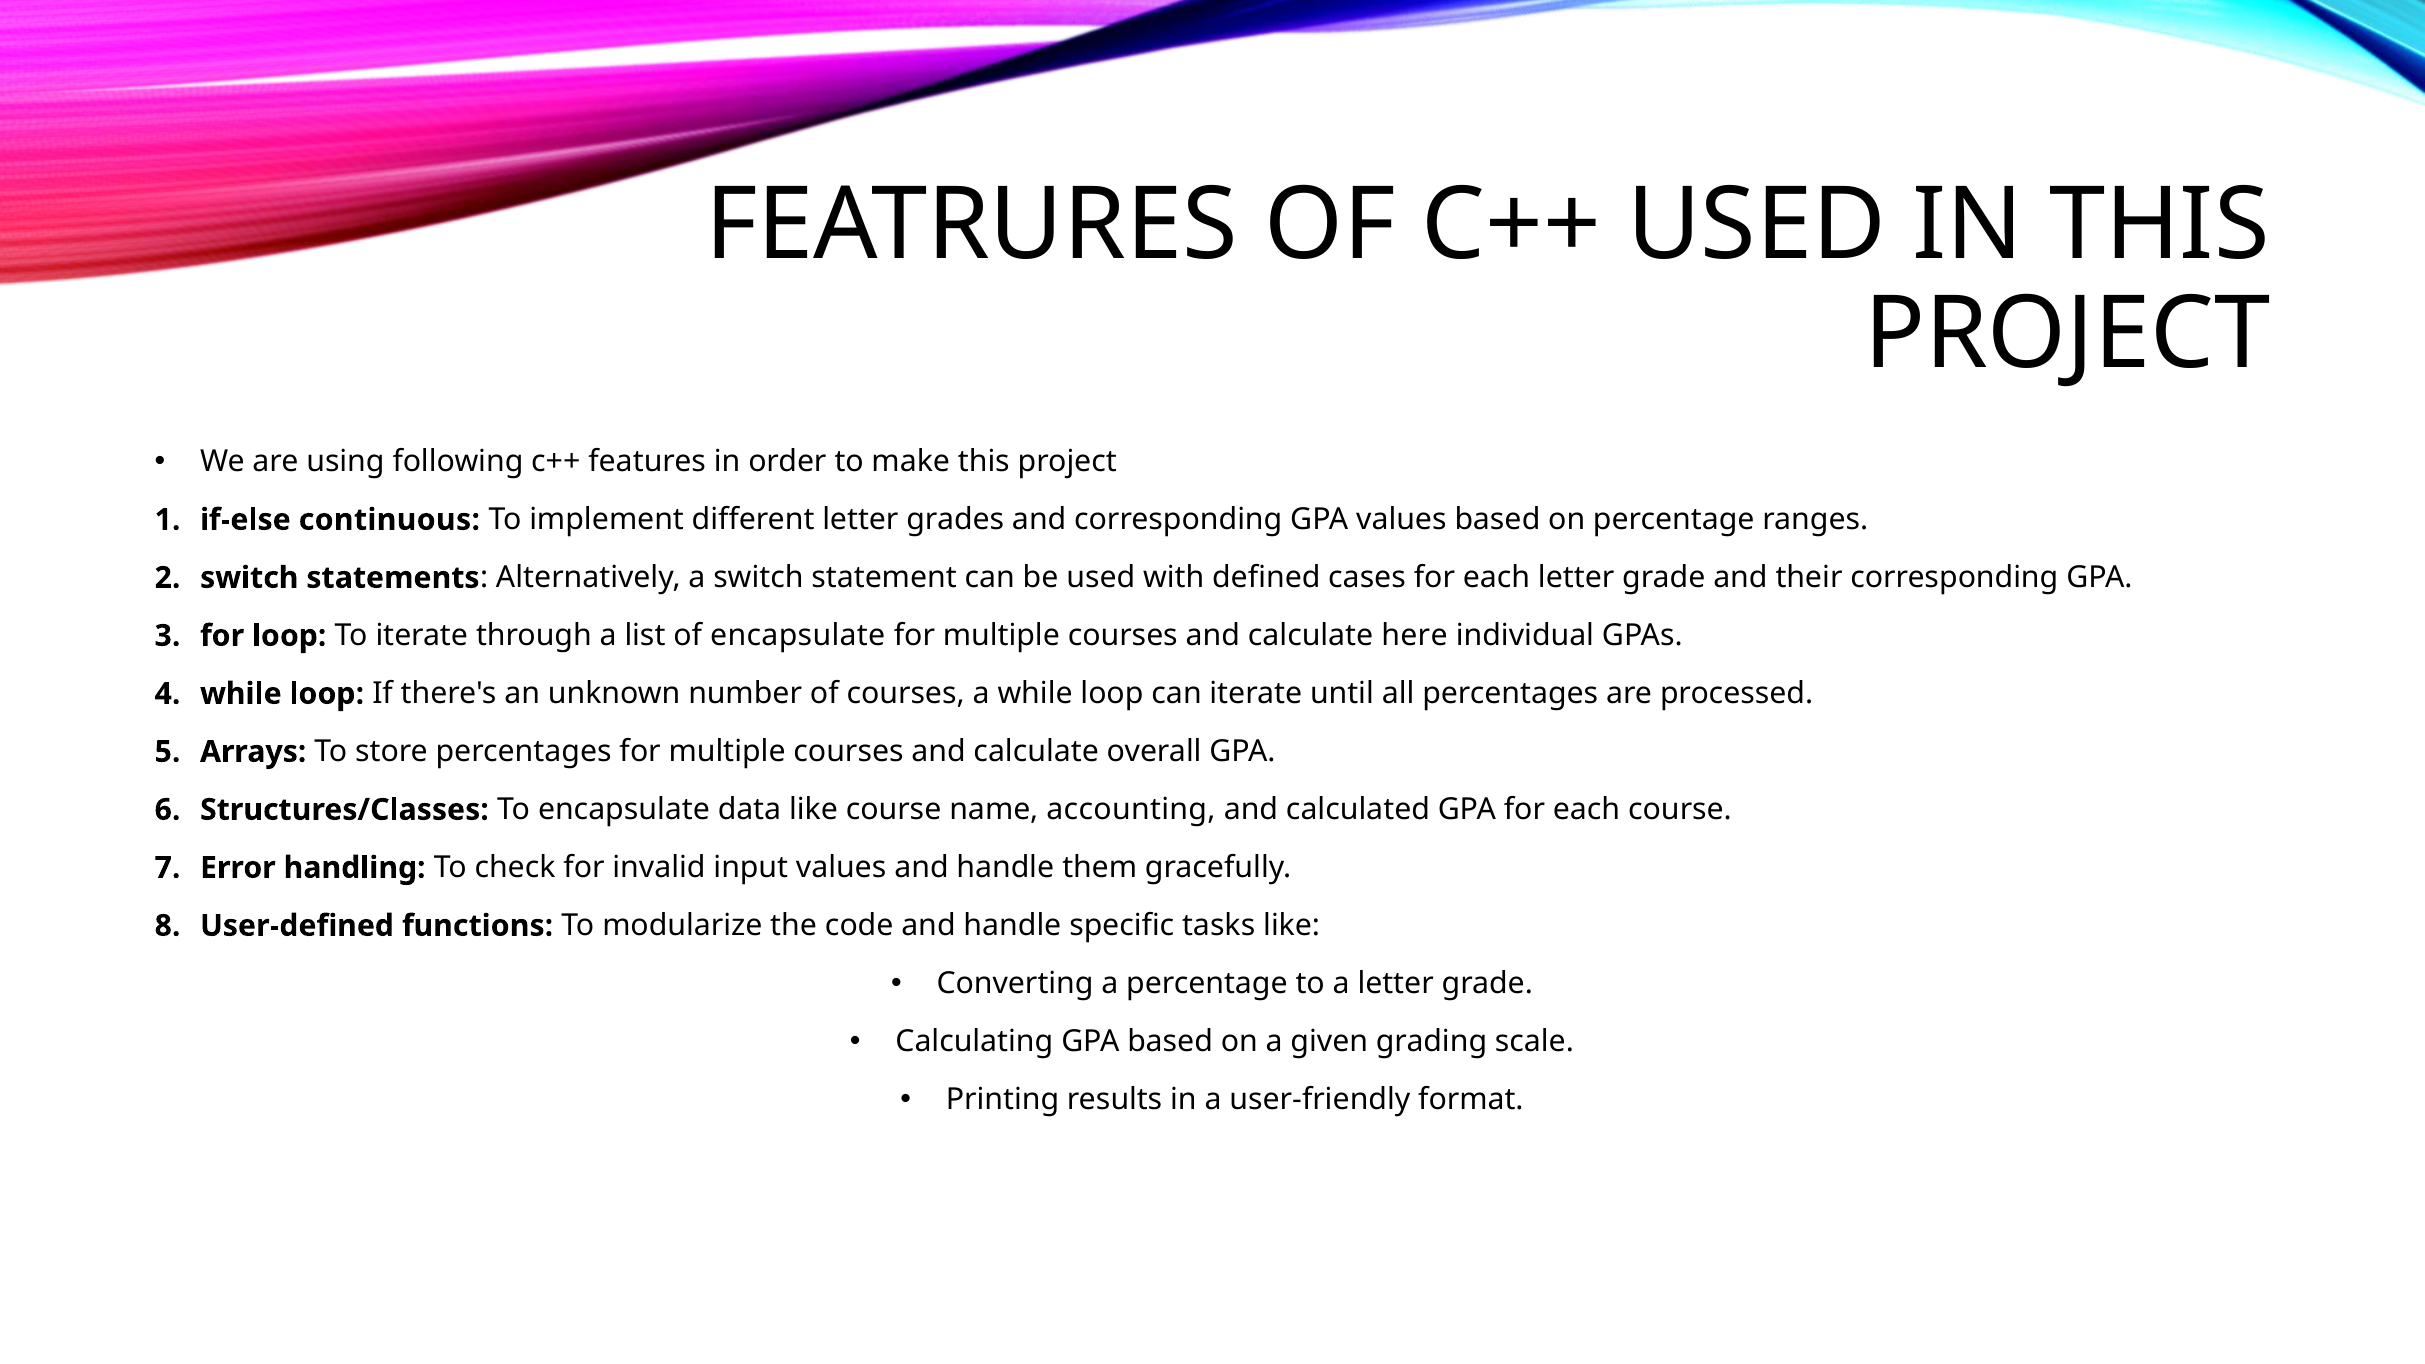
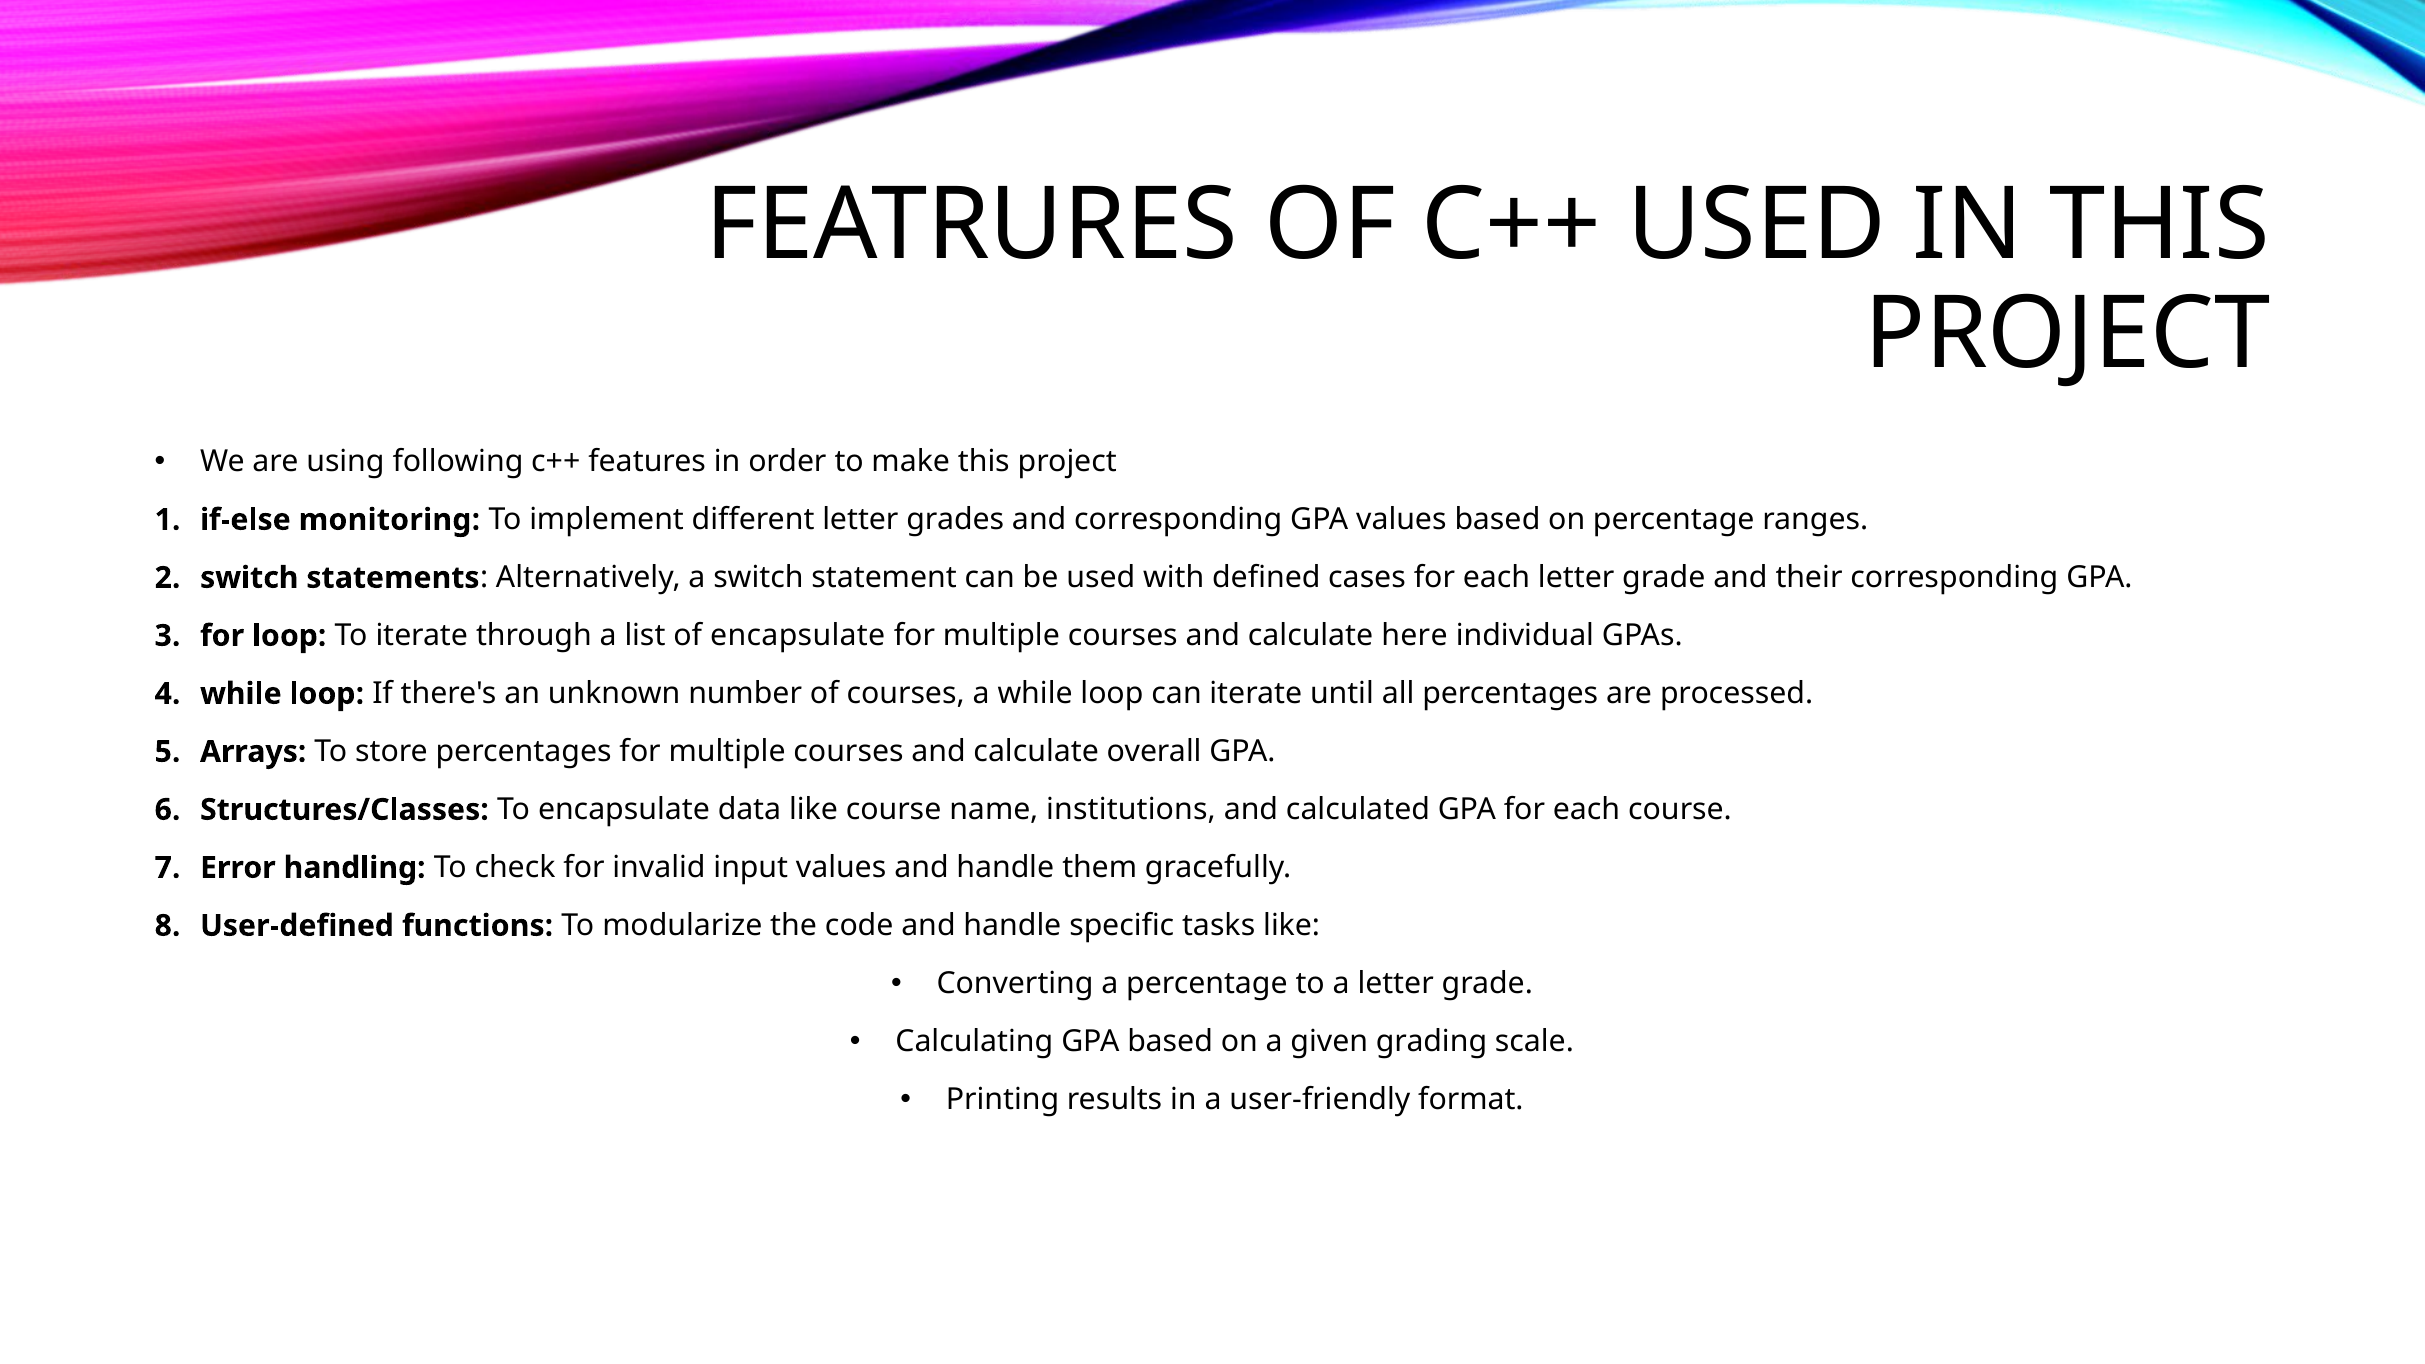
continuous: continuous -> monitoring (389, 520)
accounting: accounting -> institutions (1131, 810)
